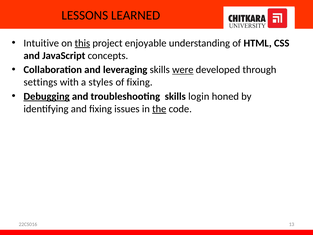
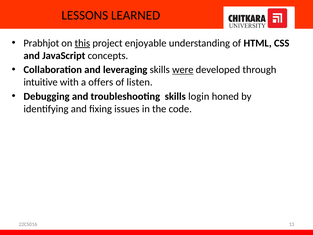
Intuitive: Intuitive -> Prabhjot (41, 43)
settings: settings -> intuitive (41, 82)
styles: styles -> offers (101, 82)
of fixing: fixing -> listen (140, 82)
Debugging underline: present -> none (47, 96)
the underline: present -> none (159, 109)
